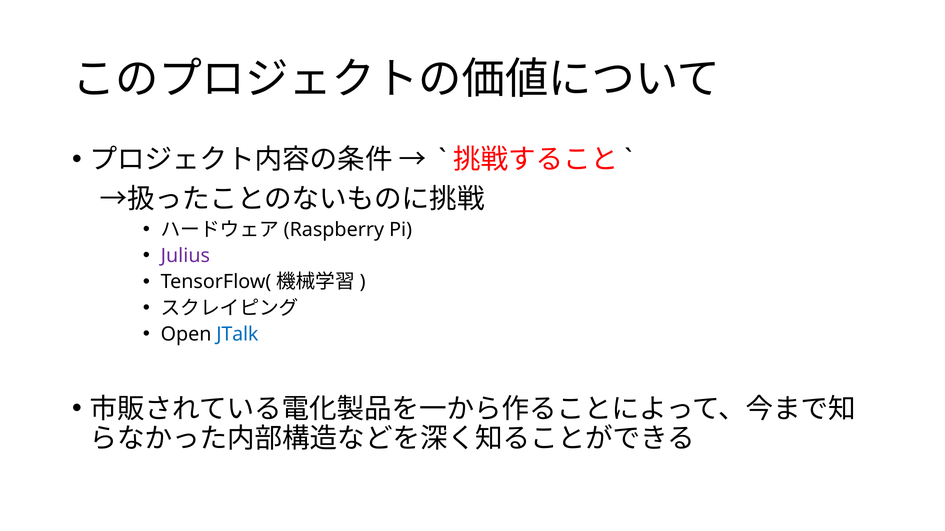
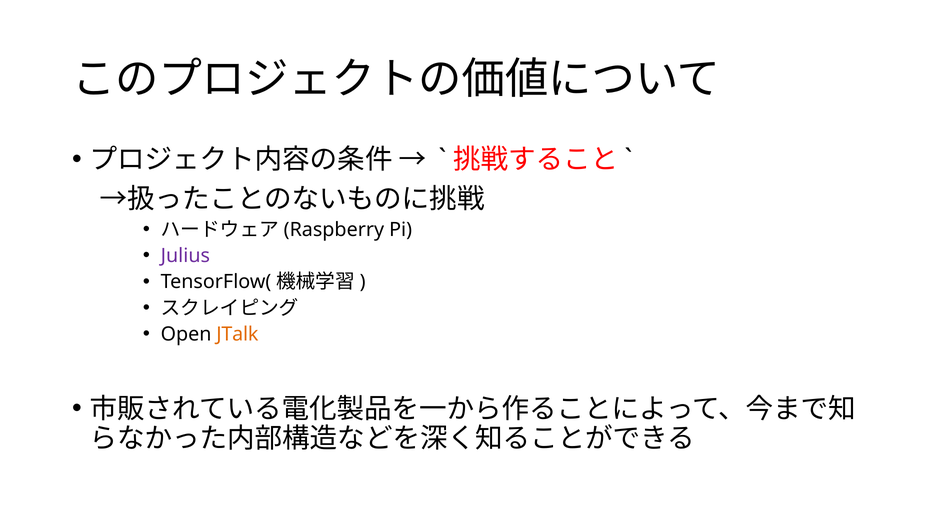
JTalk colour: blue -> orange (237, 335)
